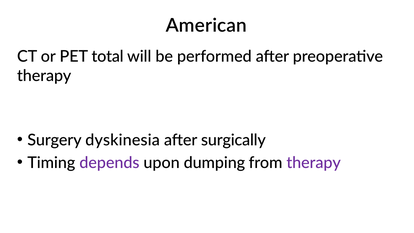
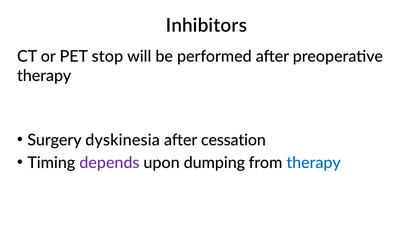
American: American -> Inhibitors (206, 26)
total: total -> stop (107, 56)
surgically: surgically -> cessation (233, 140)
therapy colour: purple -> blue (314, 163)
